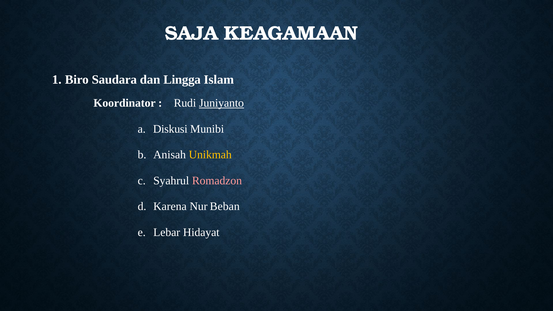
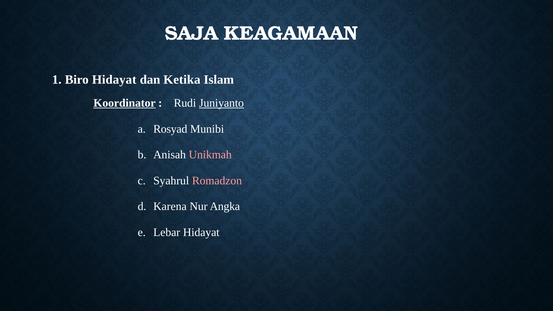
Biro Saudara: Saudara -> Hidayat (114, 80)
Lingga: Lingga -> Ketika (182, 80)
Koordinator underline: none -> present (125, 103)
Diskusi: Diskusi -> Rosyad (170, 129)
Unikmah colour: yellow -> pink (210, 155)
Beban: Beban -> Angka (225, 206)
